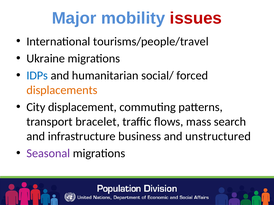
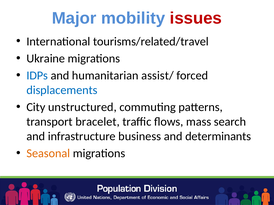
tourisms/people/travel: tourisms/people/travel -> tourisms/related/travel (151, 42)
social/: social/ -> assist/ (158, 76)
displacements colour: orange -> blue (62, 90)
displacement: displacement -> unstructured (82, 107)
unstructured: unstructured -> determinants (218, 137)
Seasonal colour: purple -> orange (48, 154)
